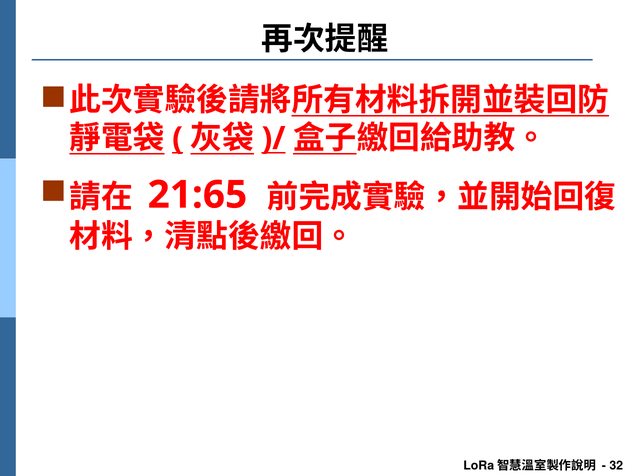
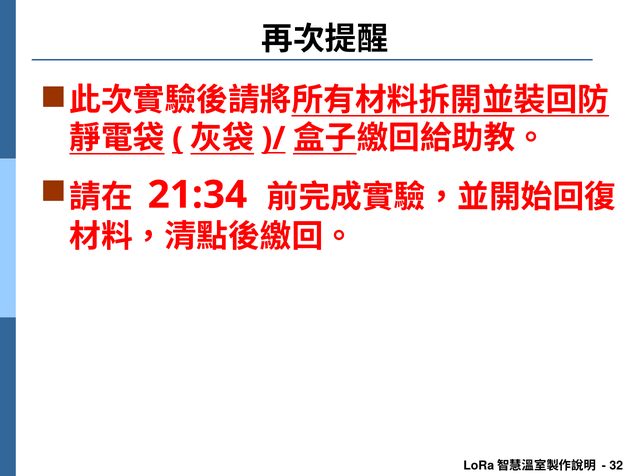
21:65: 21:65 -> 21:34 (197, 195)
